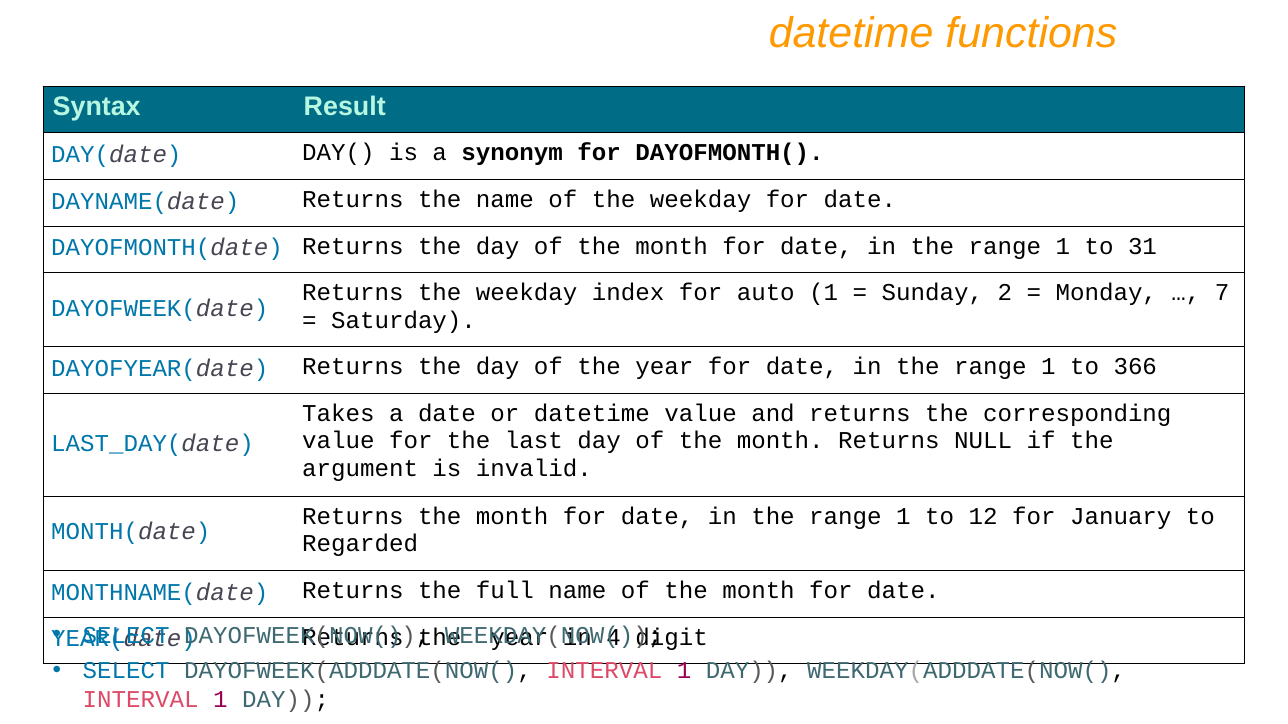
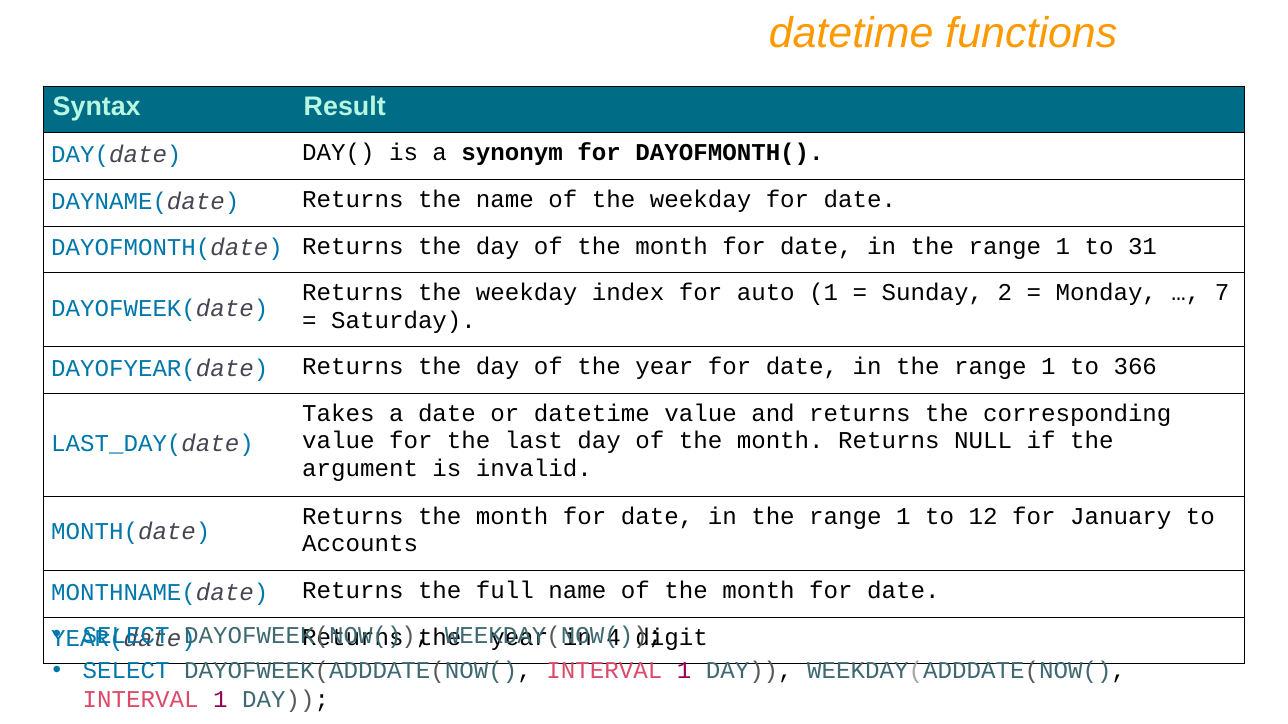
Regarded: Regarded -> Accounts (360, 544)
